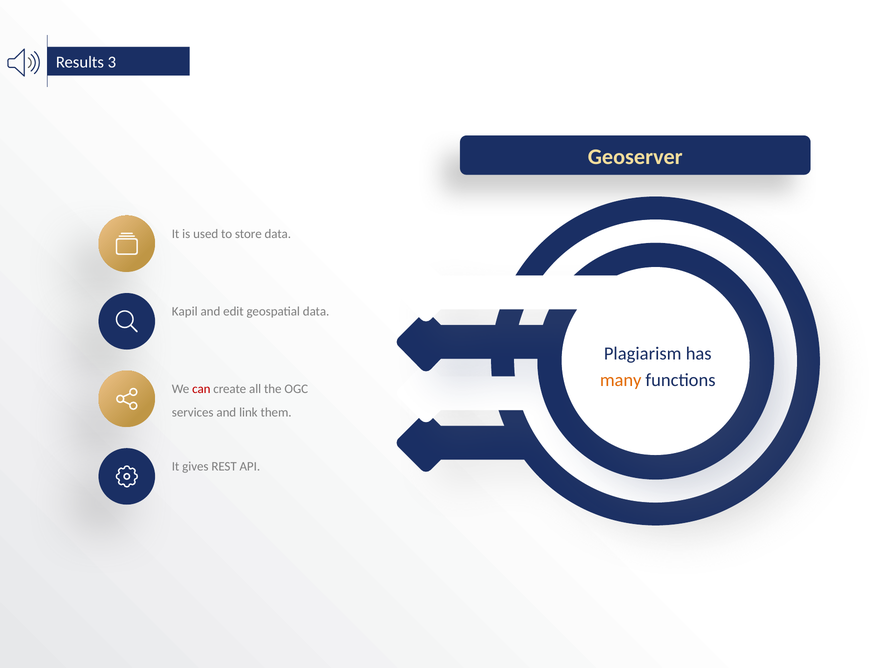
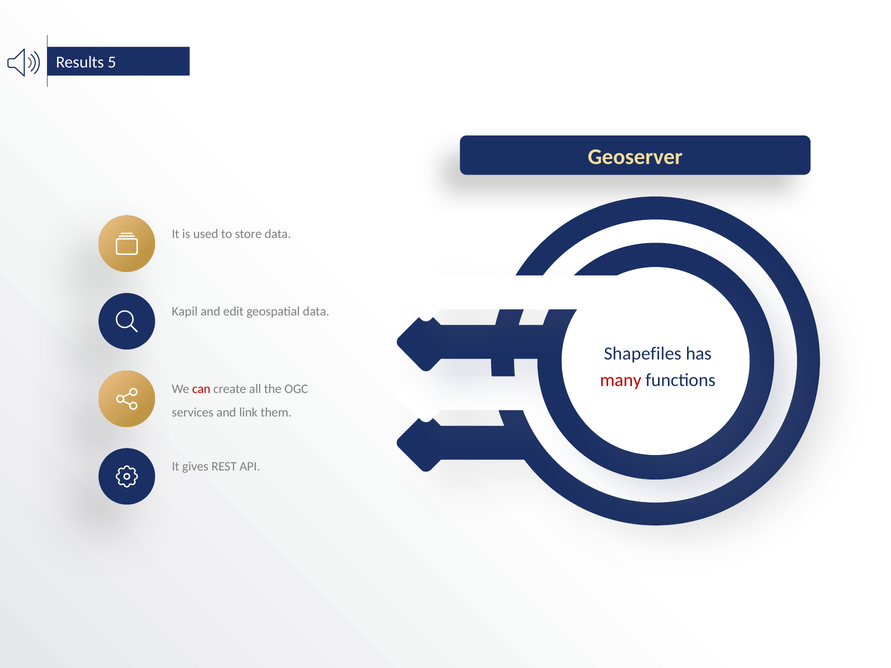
3: 3 -> 5 (112, 62)
Plagiarism: Plagiarism -> Shapefiles (643, 354)
many colour: orange -> red (621, 381)
